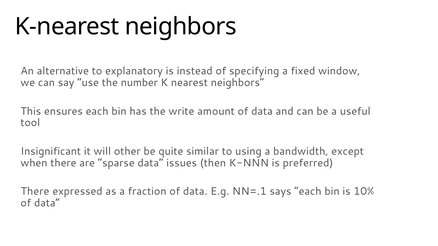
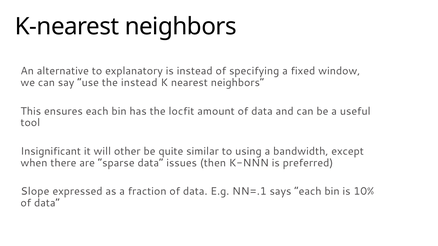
the number: number -> instead (139, 83)
write: write -> locfit (181, 111)
There: There -> Slope (35, 192)
